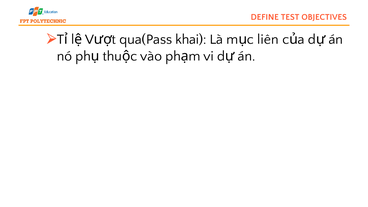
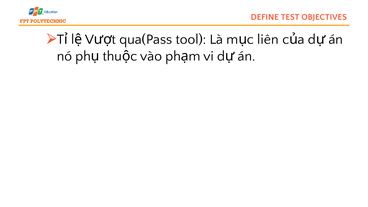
khai: khai -> tool (191, 39)
